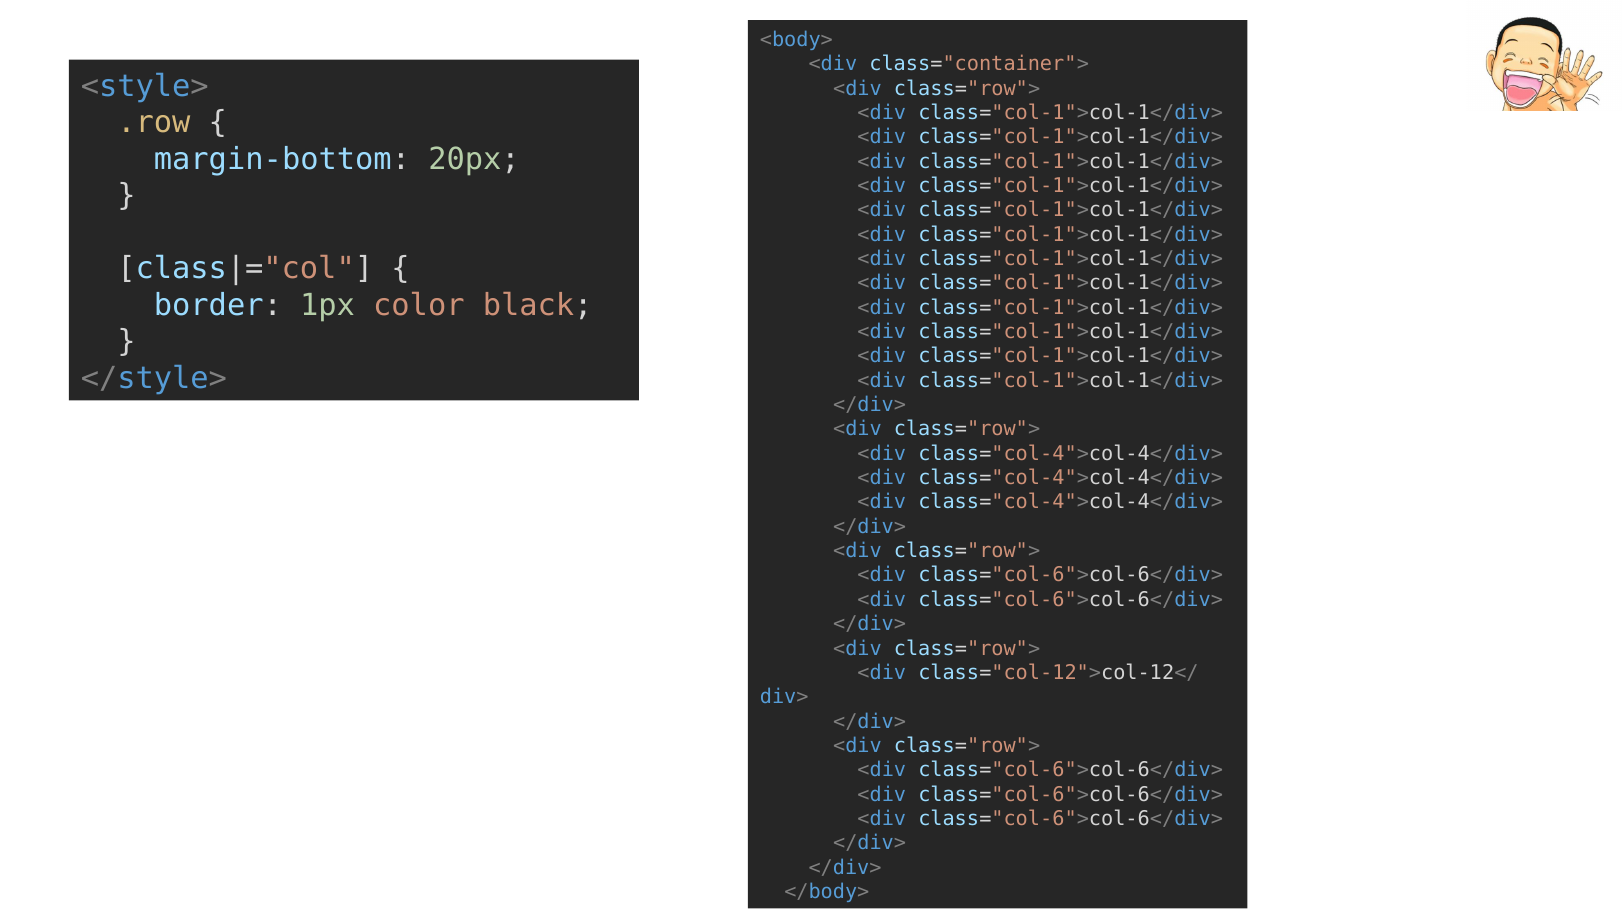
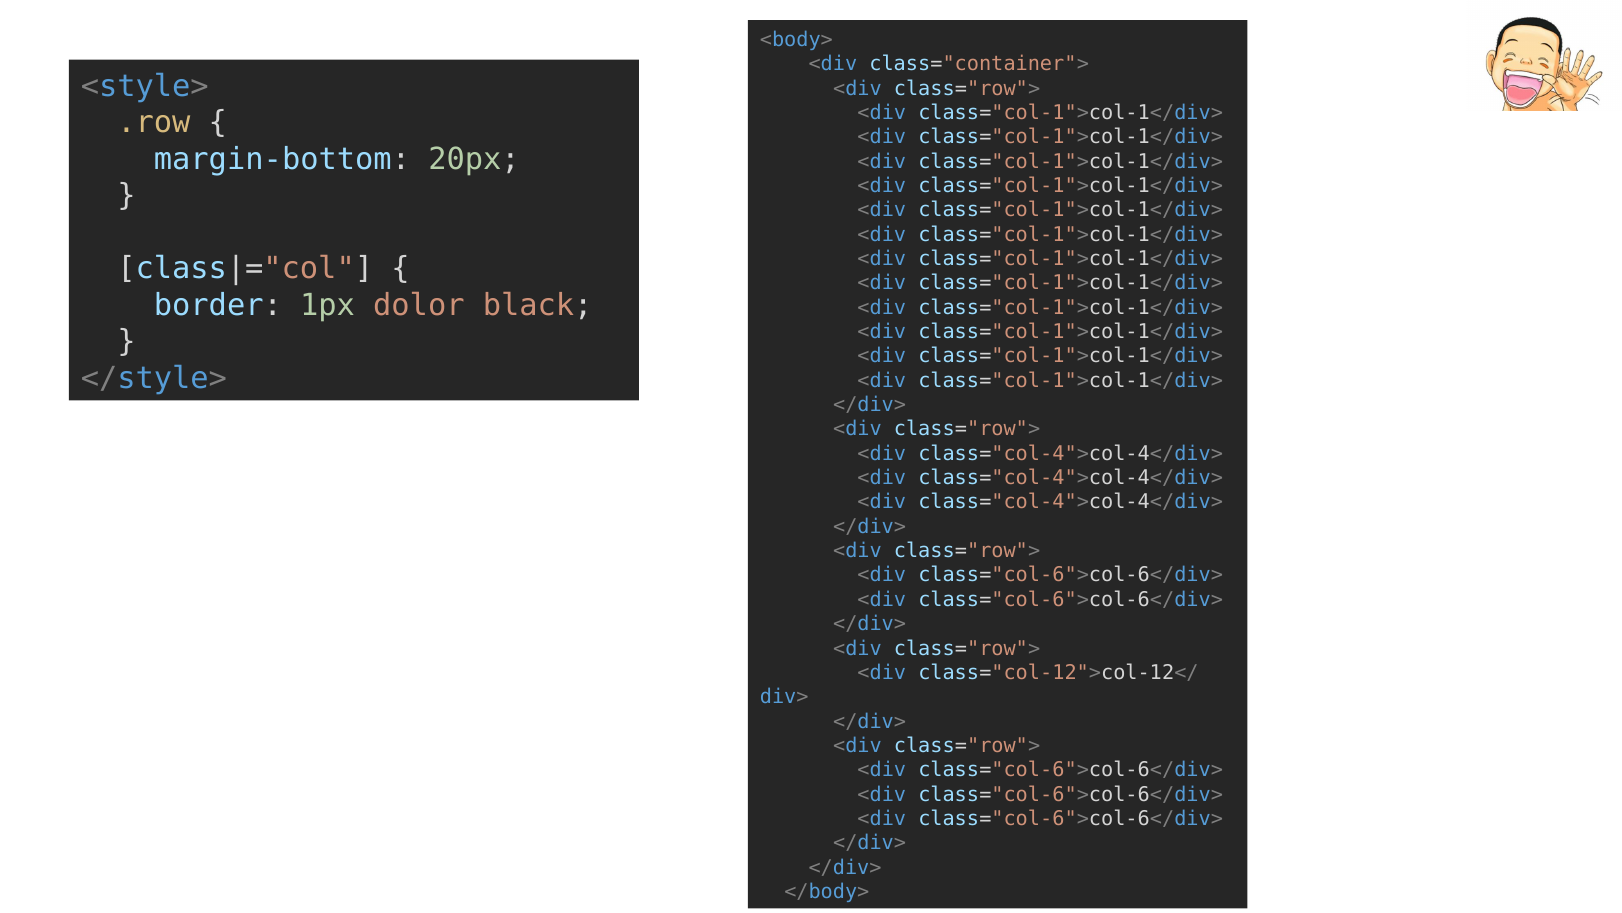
color: color -> dolor (419, 305)
